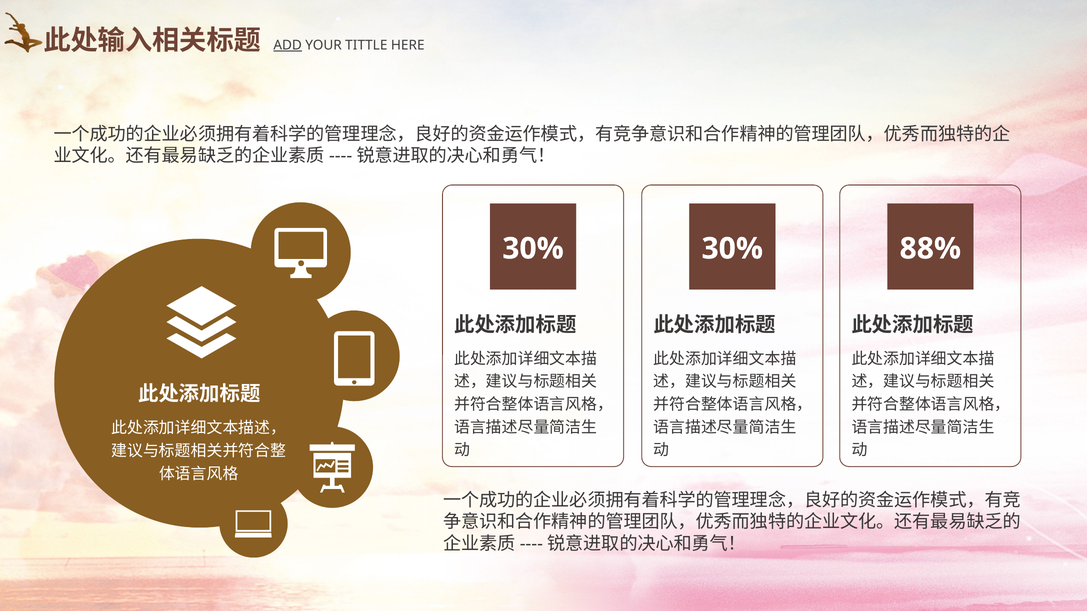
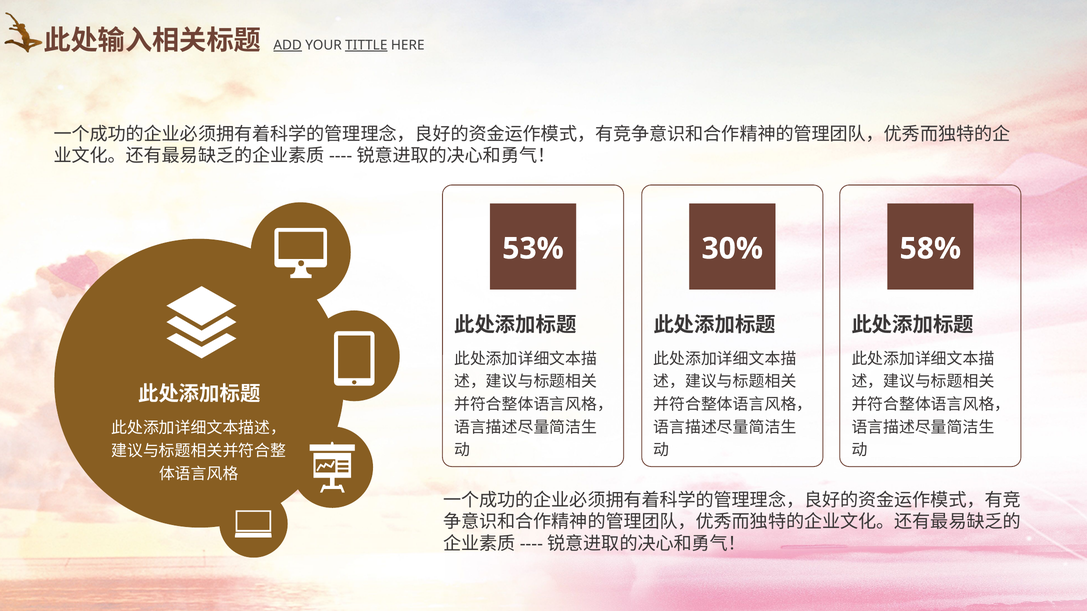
TITTLE underline: none -> present (366, 45)
30%: 30% -> 53% (533, 249)
88%: 88% -> 58% (930, 249)
